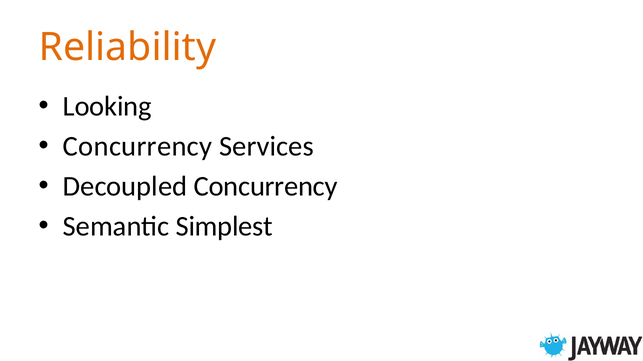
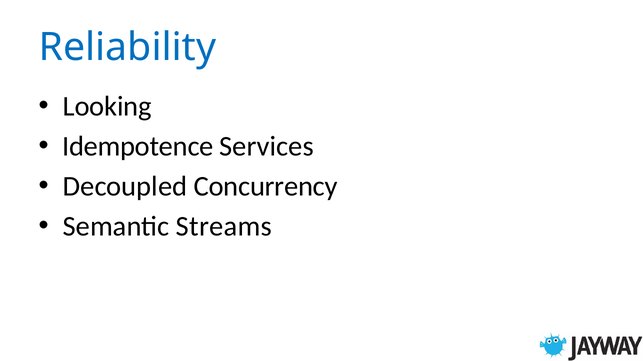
Reliability colour: orange -> blue (127, 47)
Concurrency: Concurrency -> Idempotence (138, 147)
Simplest: Simplest -> Streams (224, 227)
